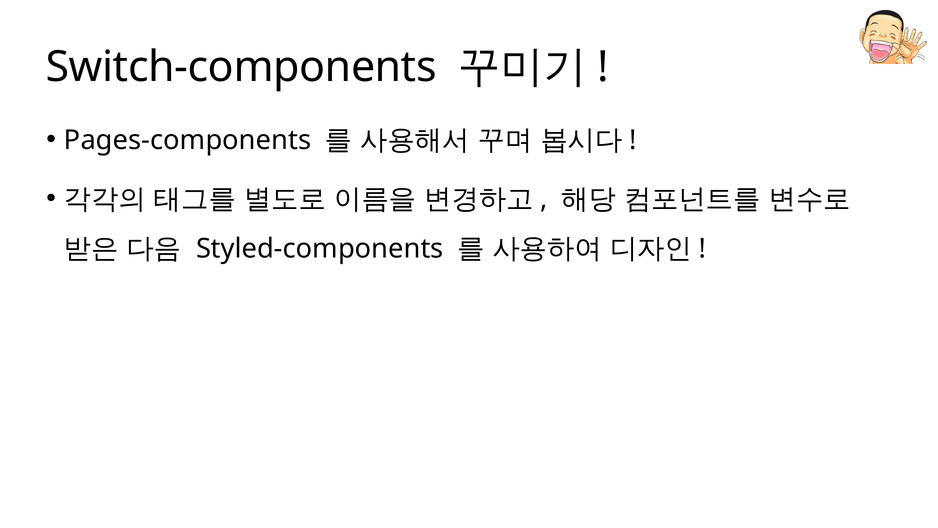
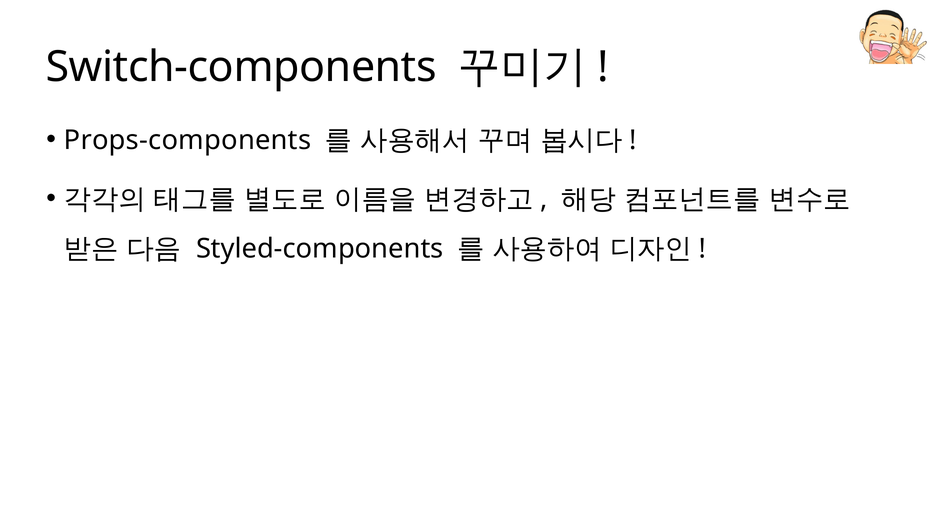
Pages-components: Pages-components -> Props-components (188, 140)
